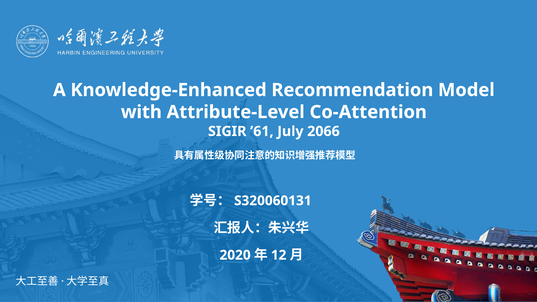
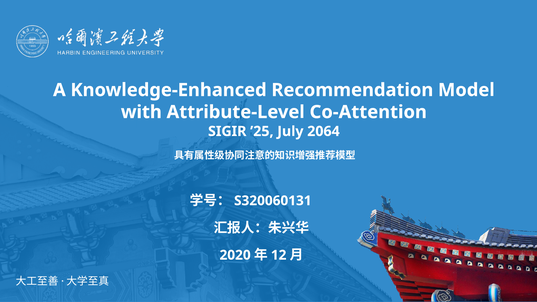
’61: ’61 -> ’25 (262, 131)
2066: 2066 -> 2064 (323, 131)
